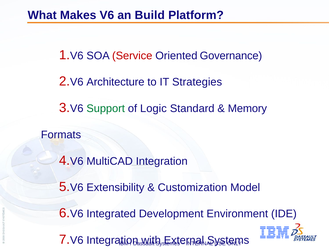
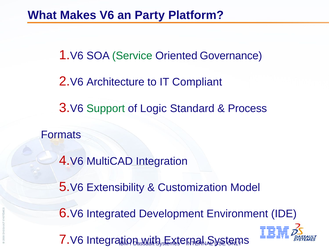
Build: Build -> Party (150, 15)
Service colour: red -> green (132, 56)
Strategies: Strategies -> Compliant (197, 82)
Memory: Memory -> Process (247, 108)
